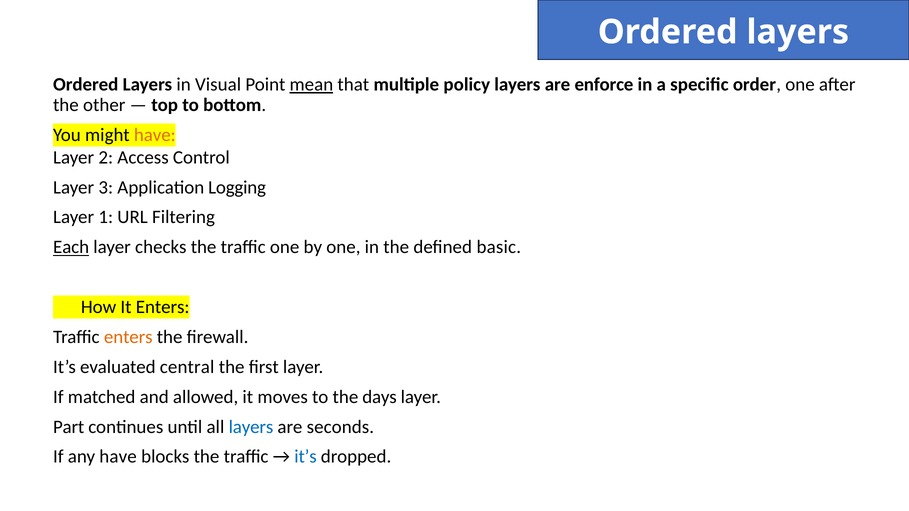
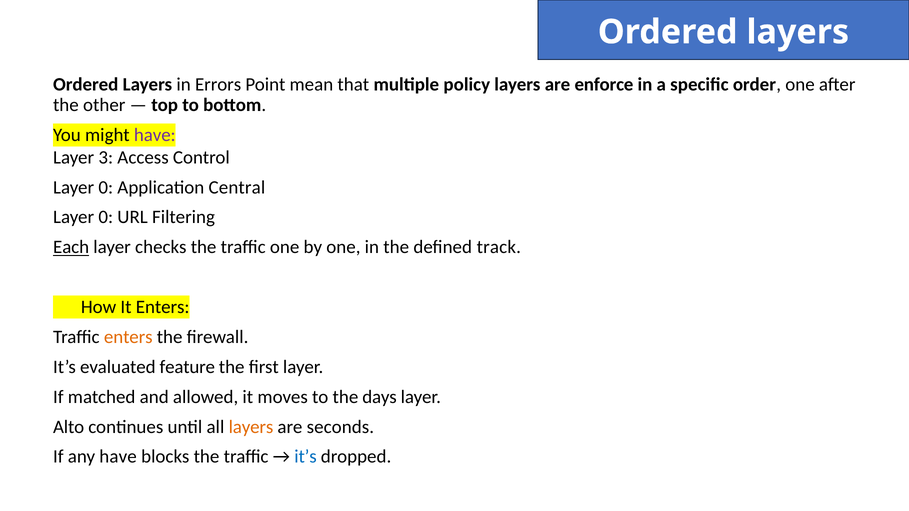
Visual: Visual -> Errors (218, 85)
mean underline: present -> none (311, 85)
have colour: orange -> purple (155, 135)
2: 2 -> 3 (106, 157)
3: 3 -> 0 (106, 187)
Logging: Logging -> Central (237, 187)
1: 1 -> 0 (106, 217)
basic: basic -> track (499, 247)
central: central -> feature (187, 367)
Part: Part -> Alto (69, 427)
layers colour: blue -> orange (251, 427)
